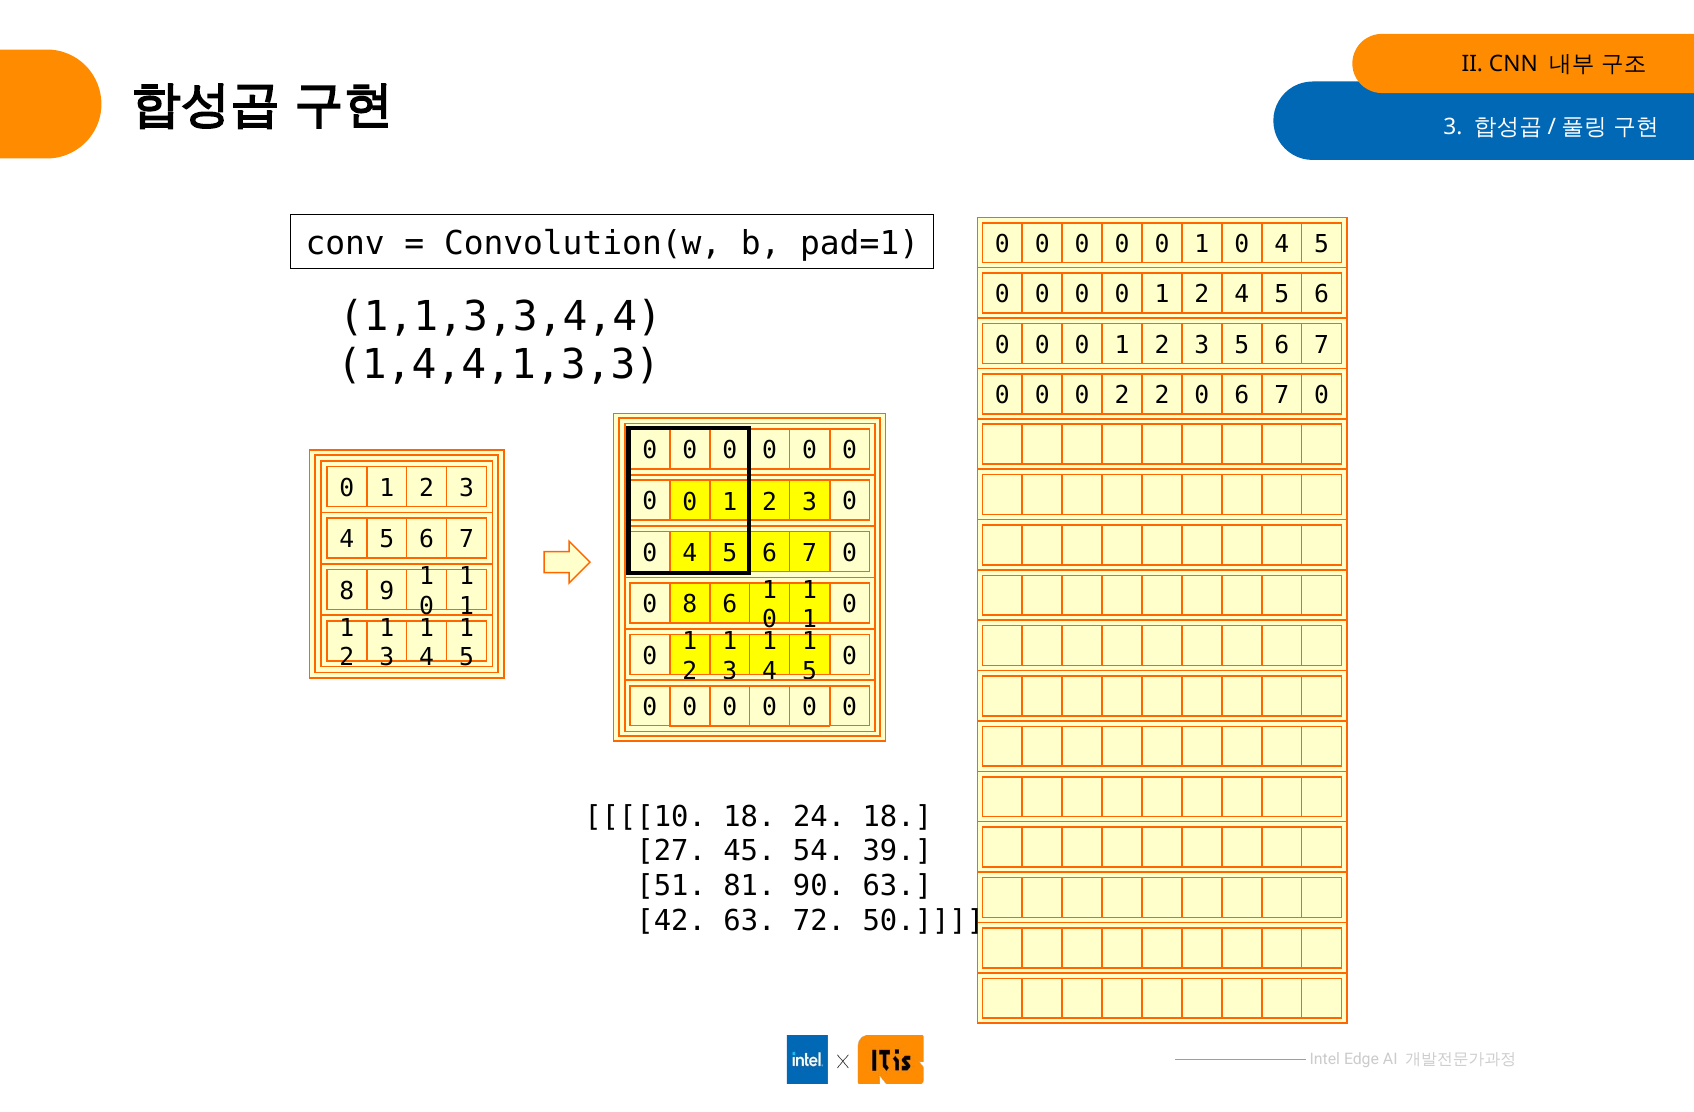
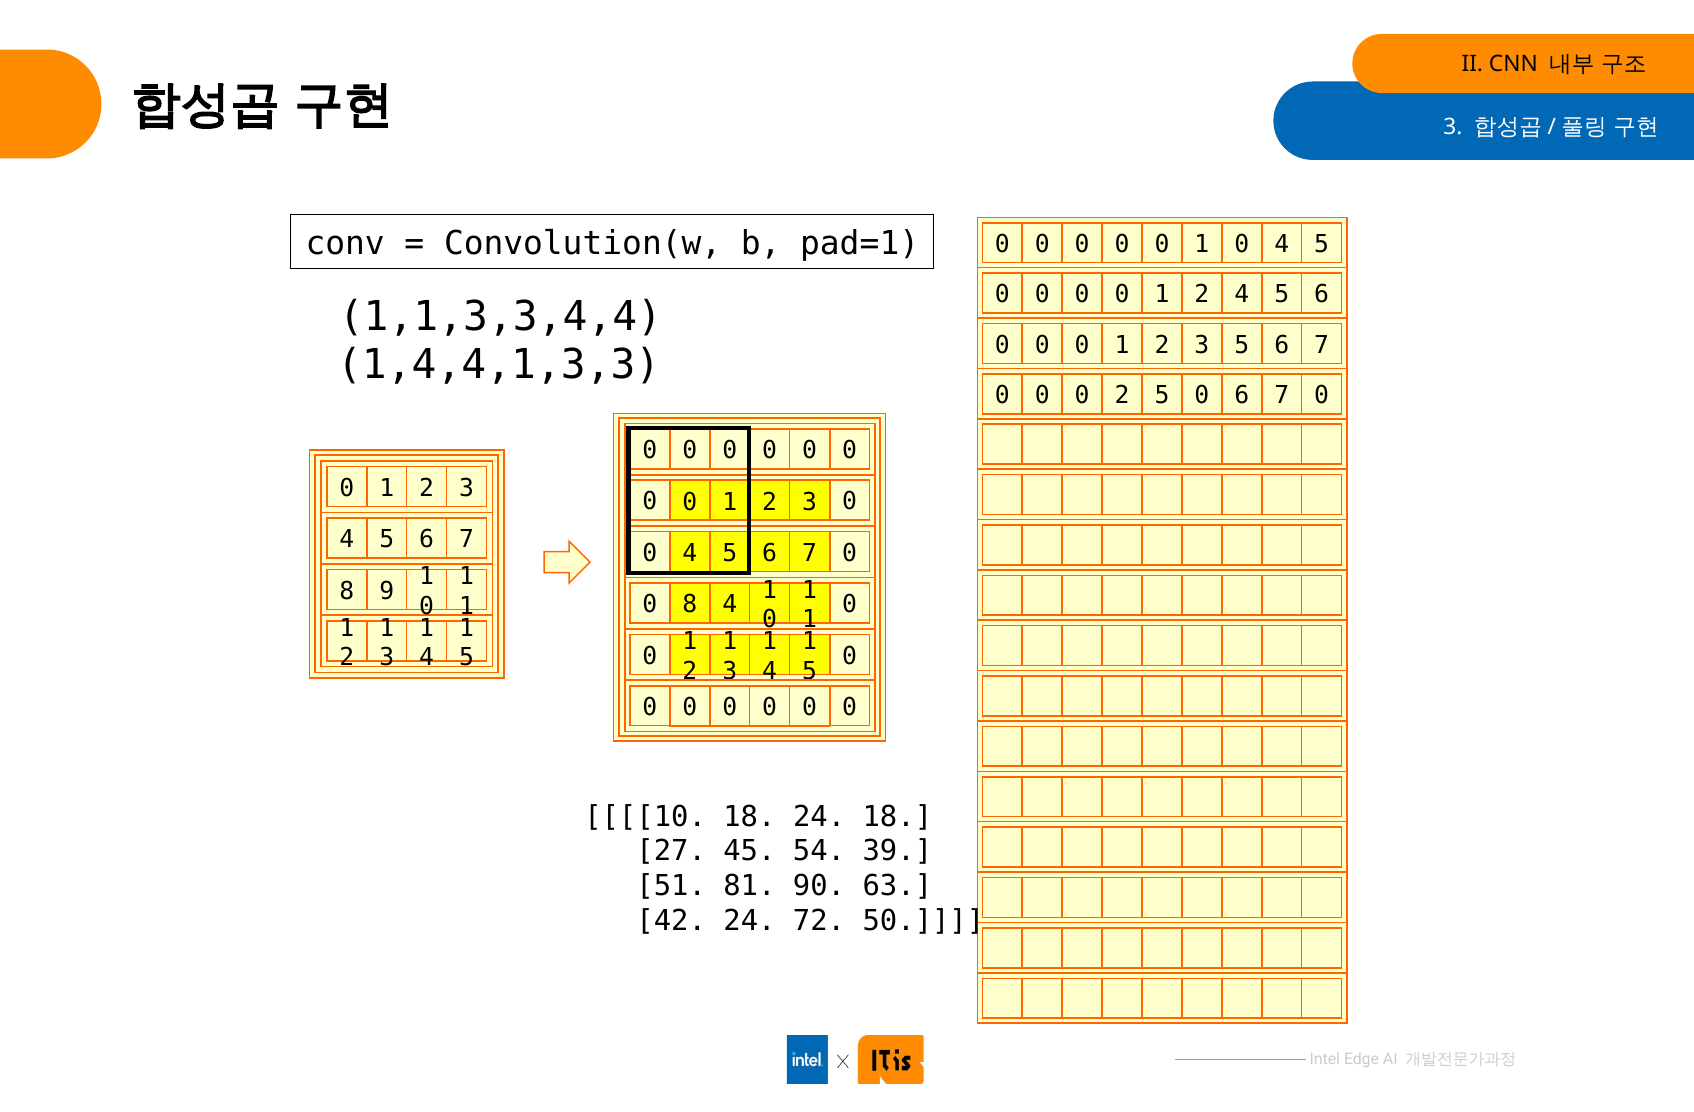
2 2: 2 -> 5 (1162, 396)
8 6: 6 -> 4 (730, 605)
42 63: 63 -> 24 (749, 921)
